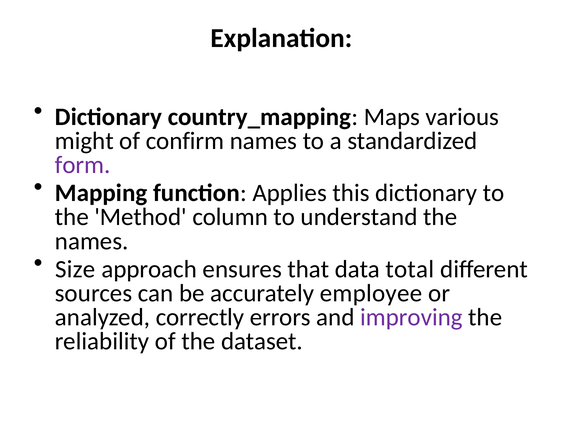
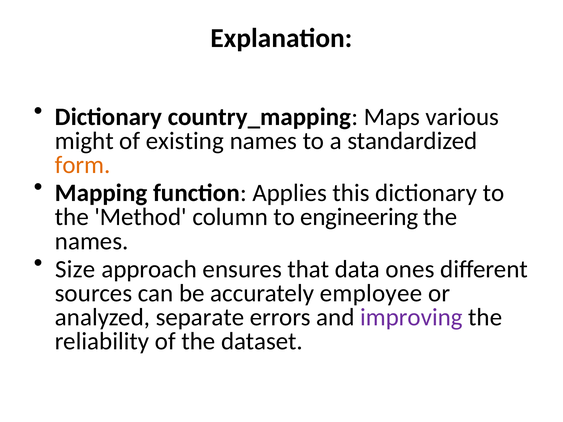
confirm: confirm -> existing (185, 141)
form colour: purple -> orange (83, 165)
understand: understand -> engineering (359, 217)
total: total -> ones (410, 269)
correctly: correctly -> separate (200, 317)
